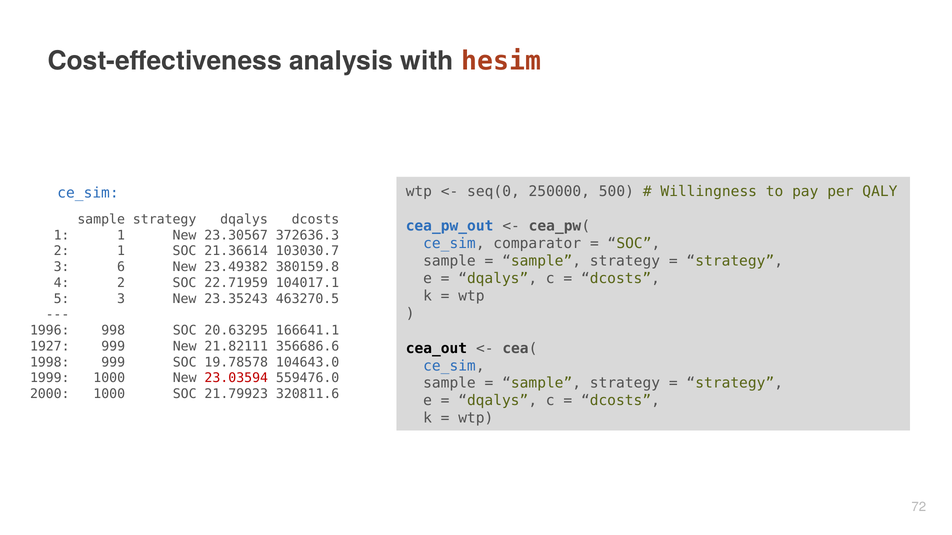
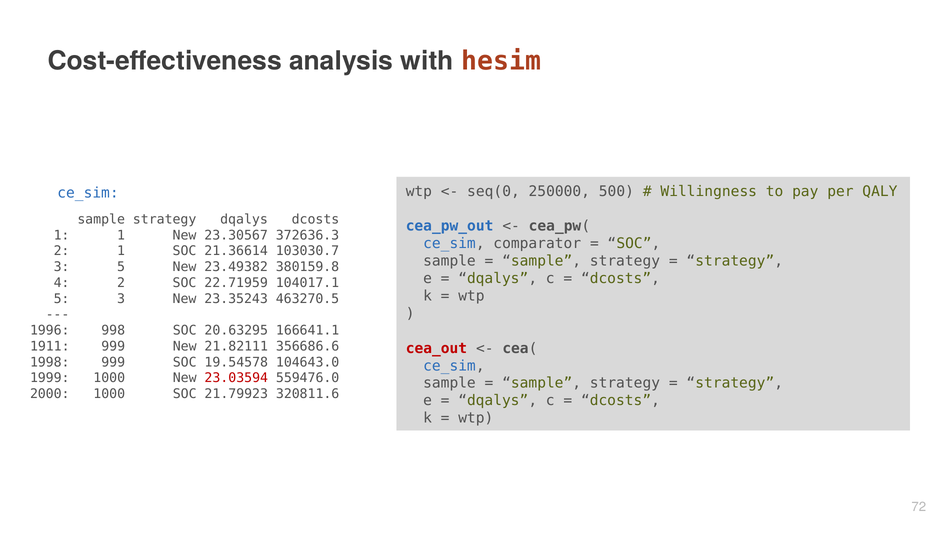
3 6: 6 -> 5 (121, 267)
1927: 1927 -> 1911 (50, 347)
cea_out colour: black -> red (436, 349)
19.78578: 19.78578 -> 19.54578 (236, 363)
